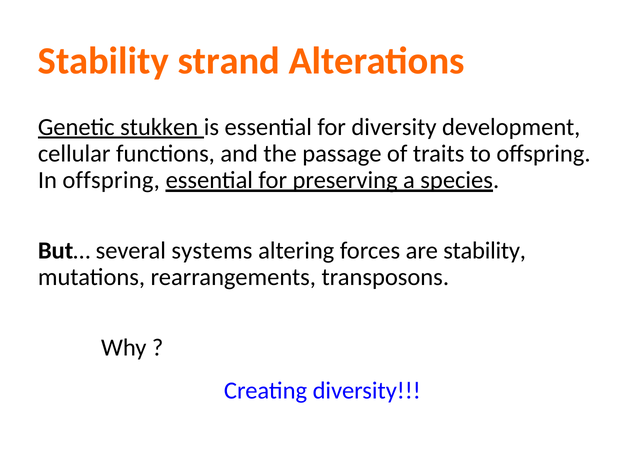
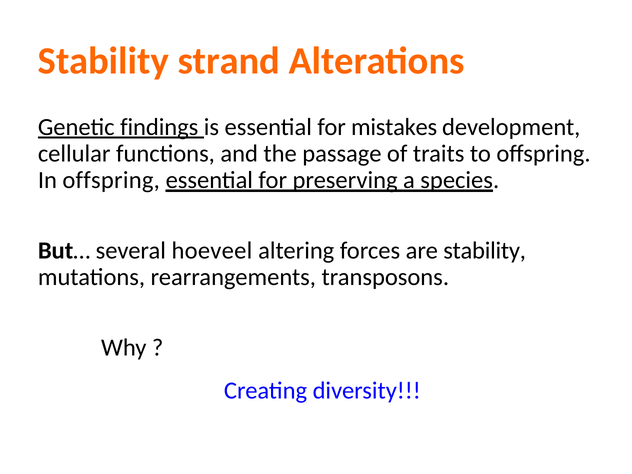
stukken: stukken -> findings (159, 127)
for diversity: diversity -> mistakes (394, 127)
systems: systems -> hoeveel (212, 251)
